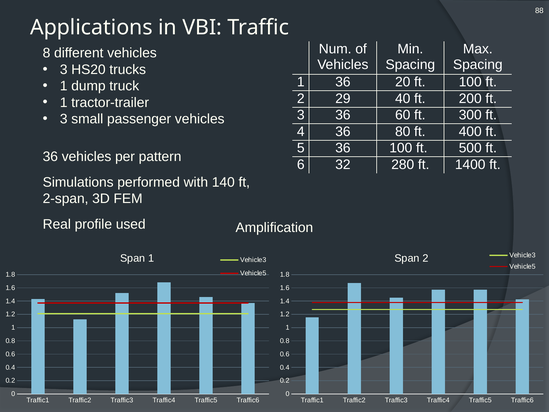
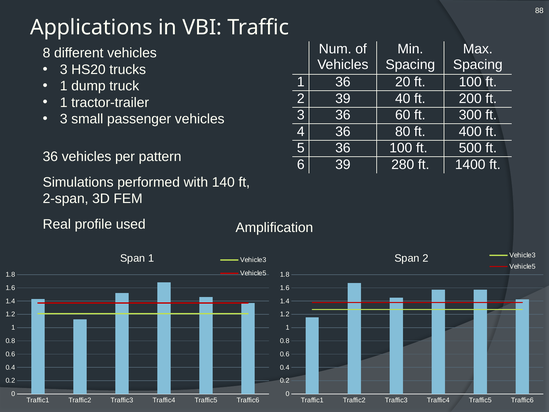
2 29: 29 -> 39 (343, 99)
6 32: 32 -> 39 (343, 165)
